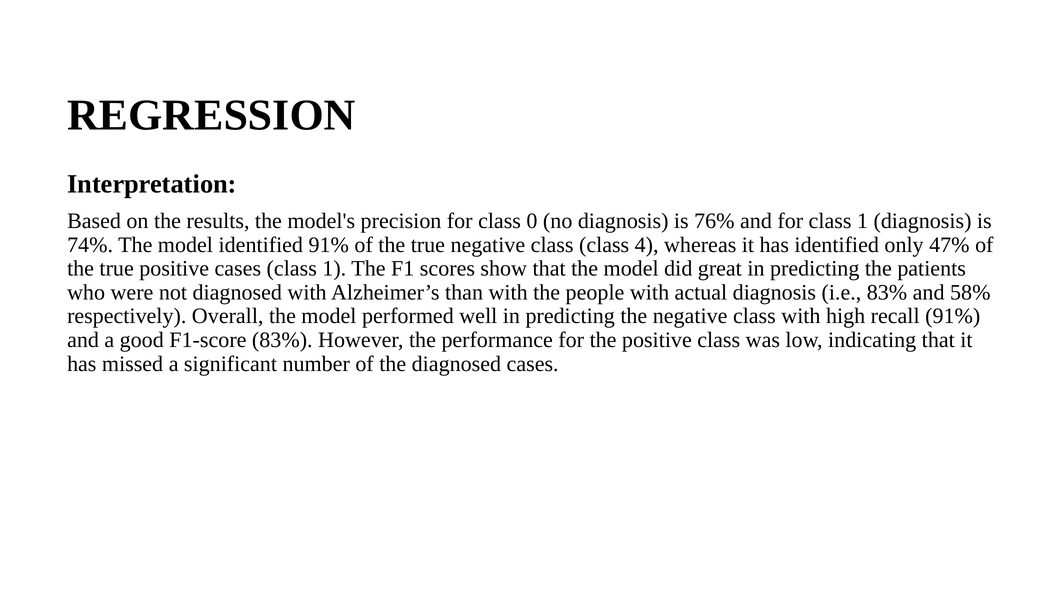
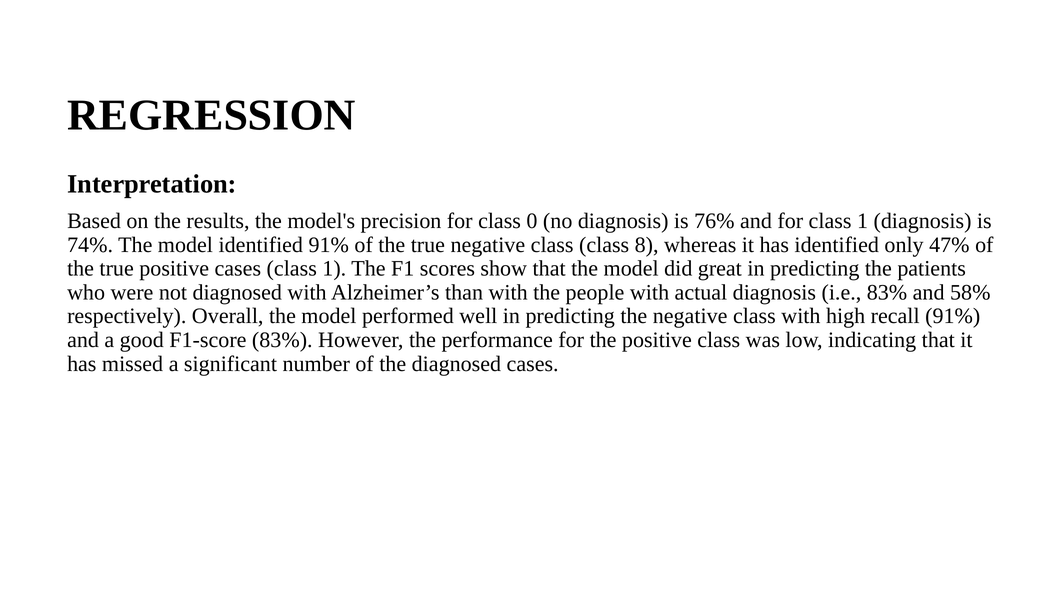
4: 4 -> 8 (647, 245)
